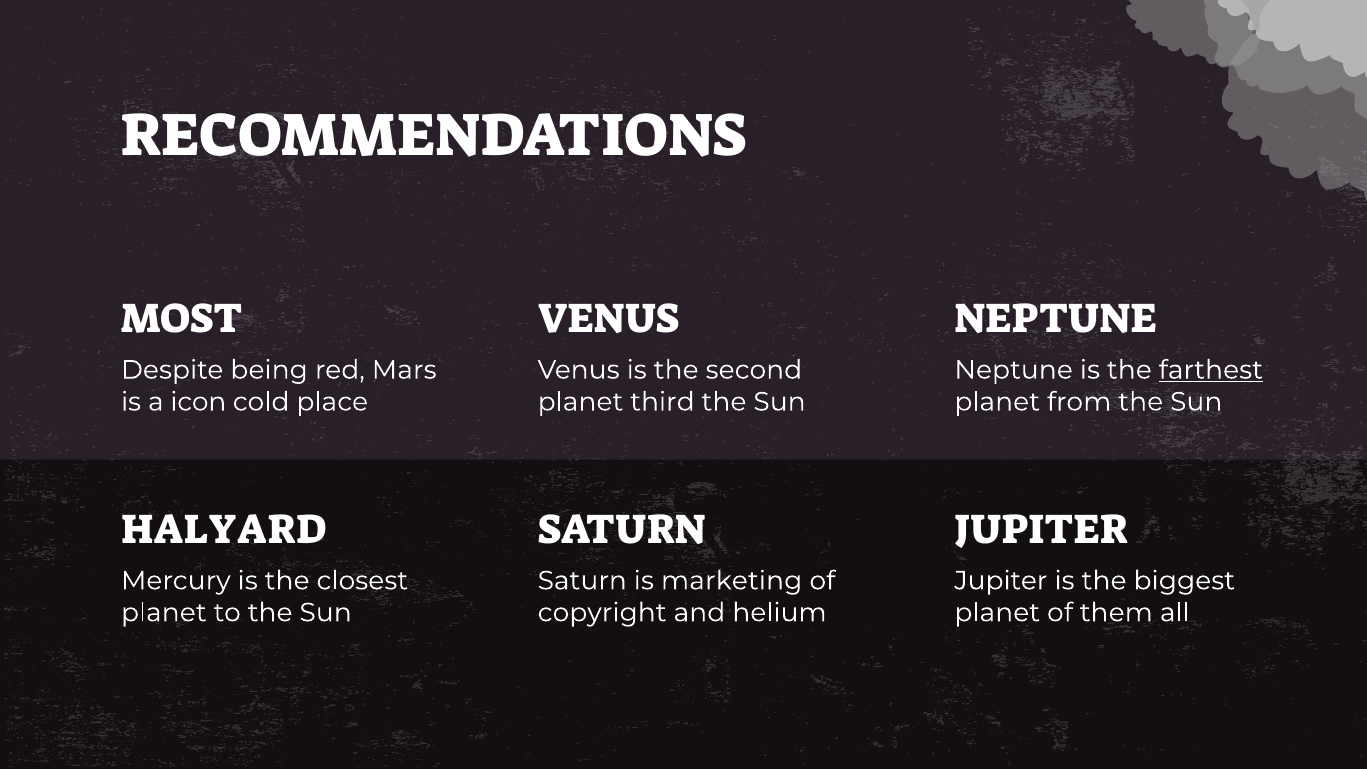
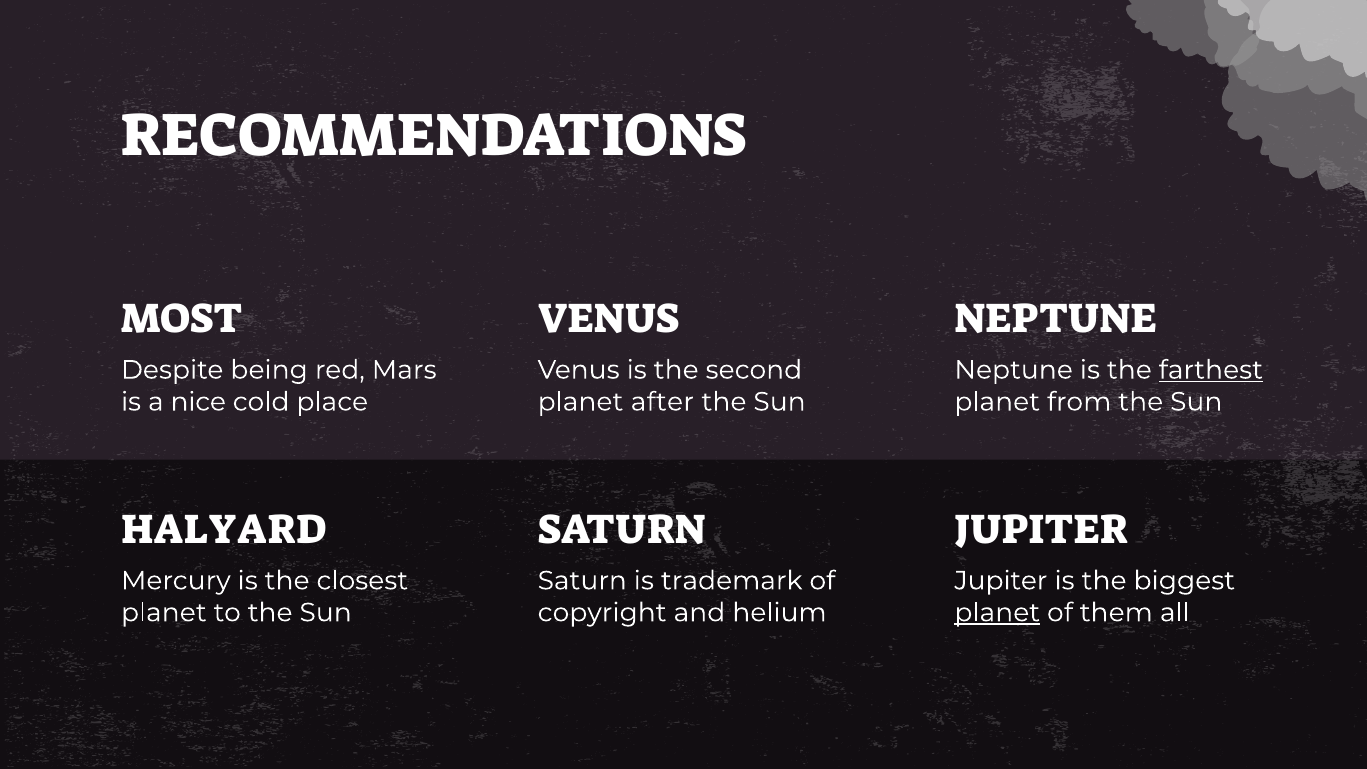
icon: icon -> nice (198, 402)
third: third -> after (662, 402)
marketing: marketing -> trademark (732, 581)
planet underline: none -> present (997, 613)
